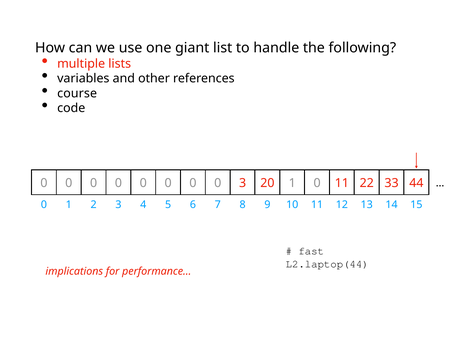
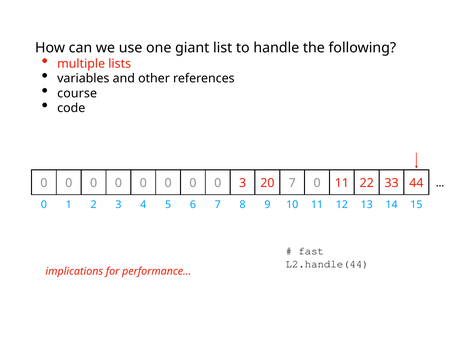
20 1: 1 -> 7 (292, 183)
L2.laptop(44: L2.laptop(44 -> L2.handle(44 (327, 264)
